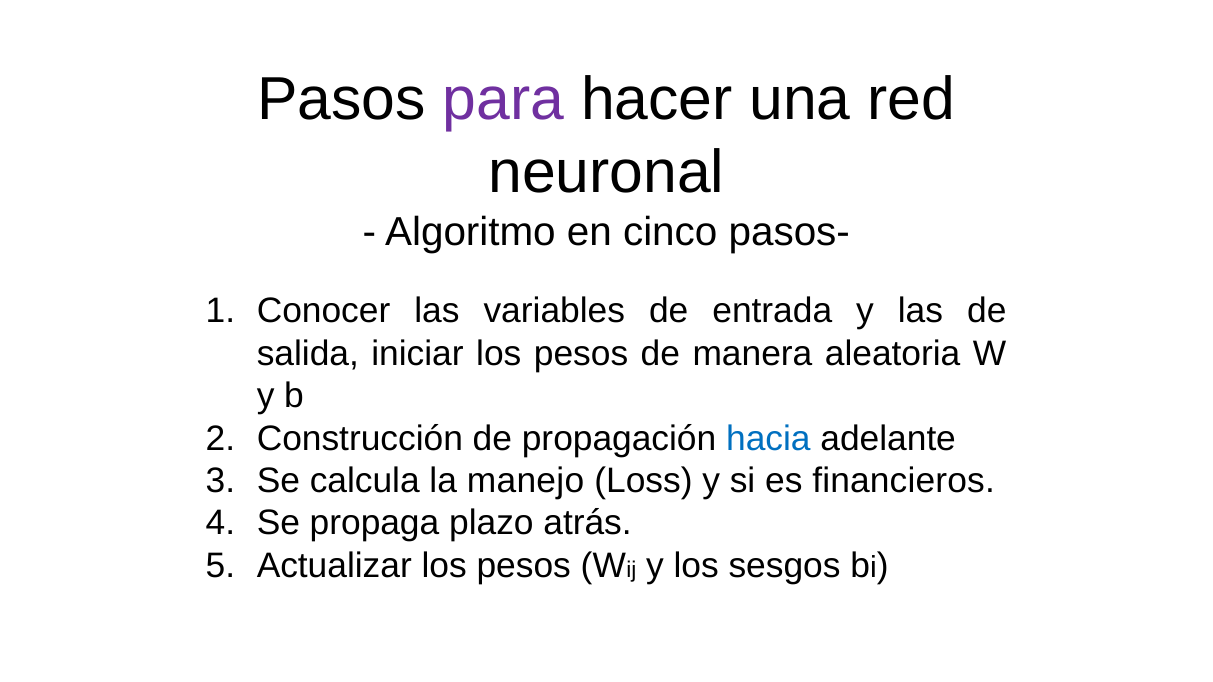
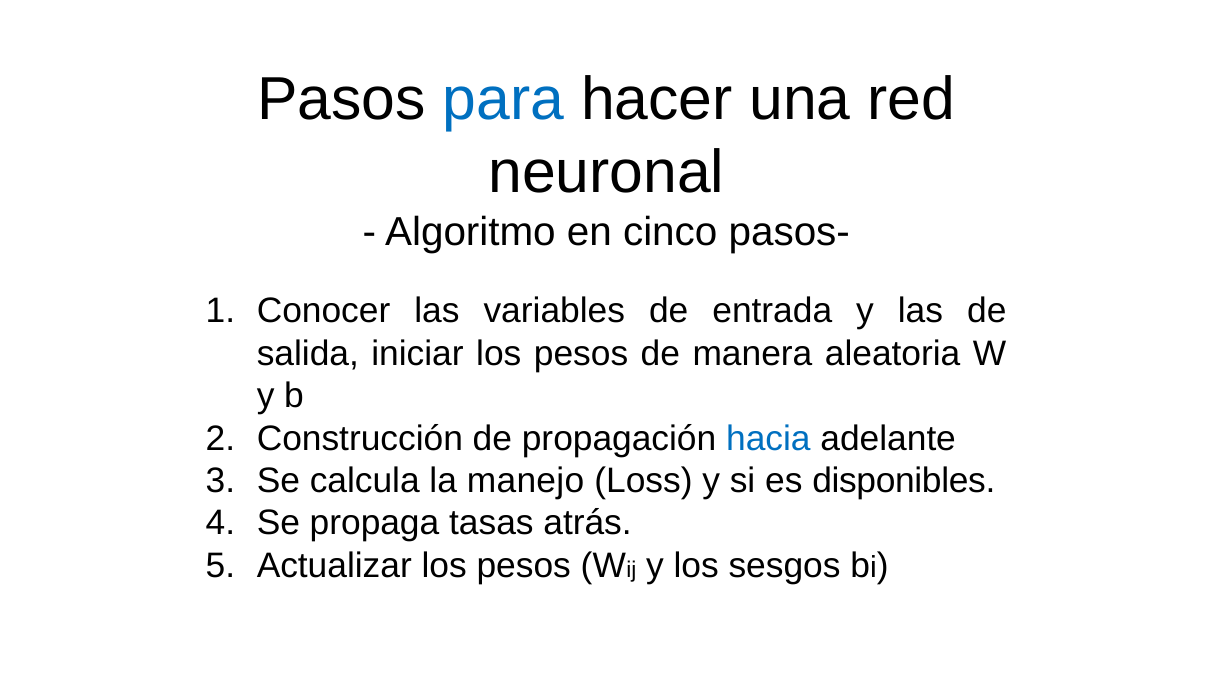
para colour: purple -> blue (504, 100)
financieros: financieros -> disponibles (904, 481)
plazo: plazo -> tasas (491, 523)
